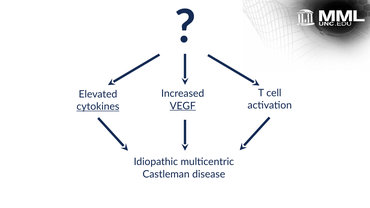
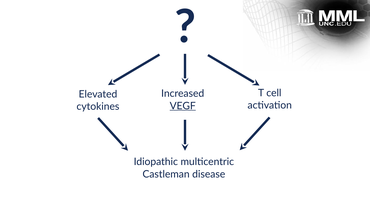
cytokines underline: present -> none (98, 107)
